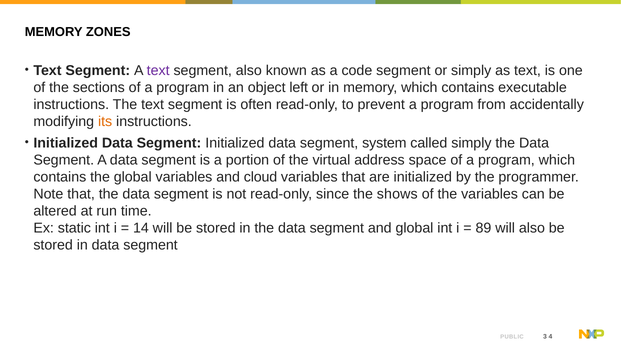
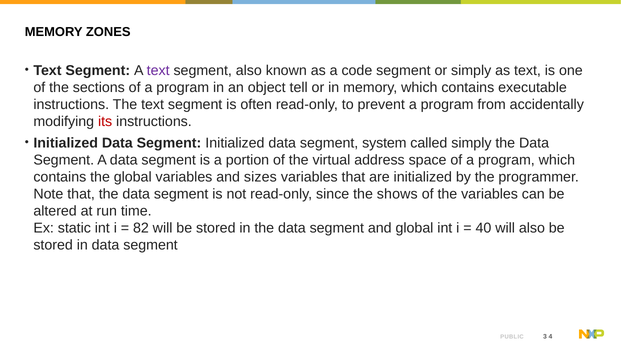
left: left -> tell (299, 88)
its colour: orange -> red (105, 122)
cloud: cloud -> sizes (260, 177)
14: 14 -> 82 (141, 228)
89: 89 -> 40 (483, 228)
